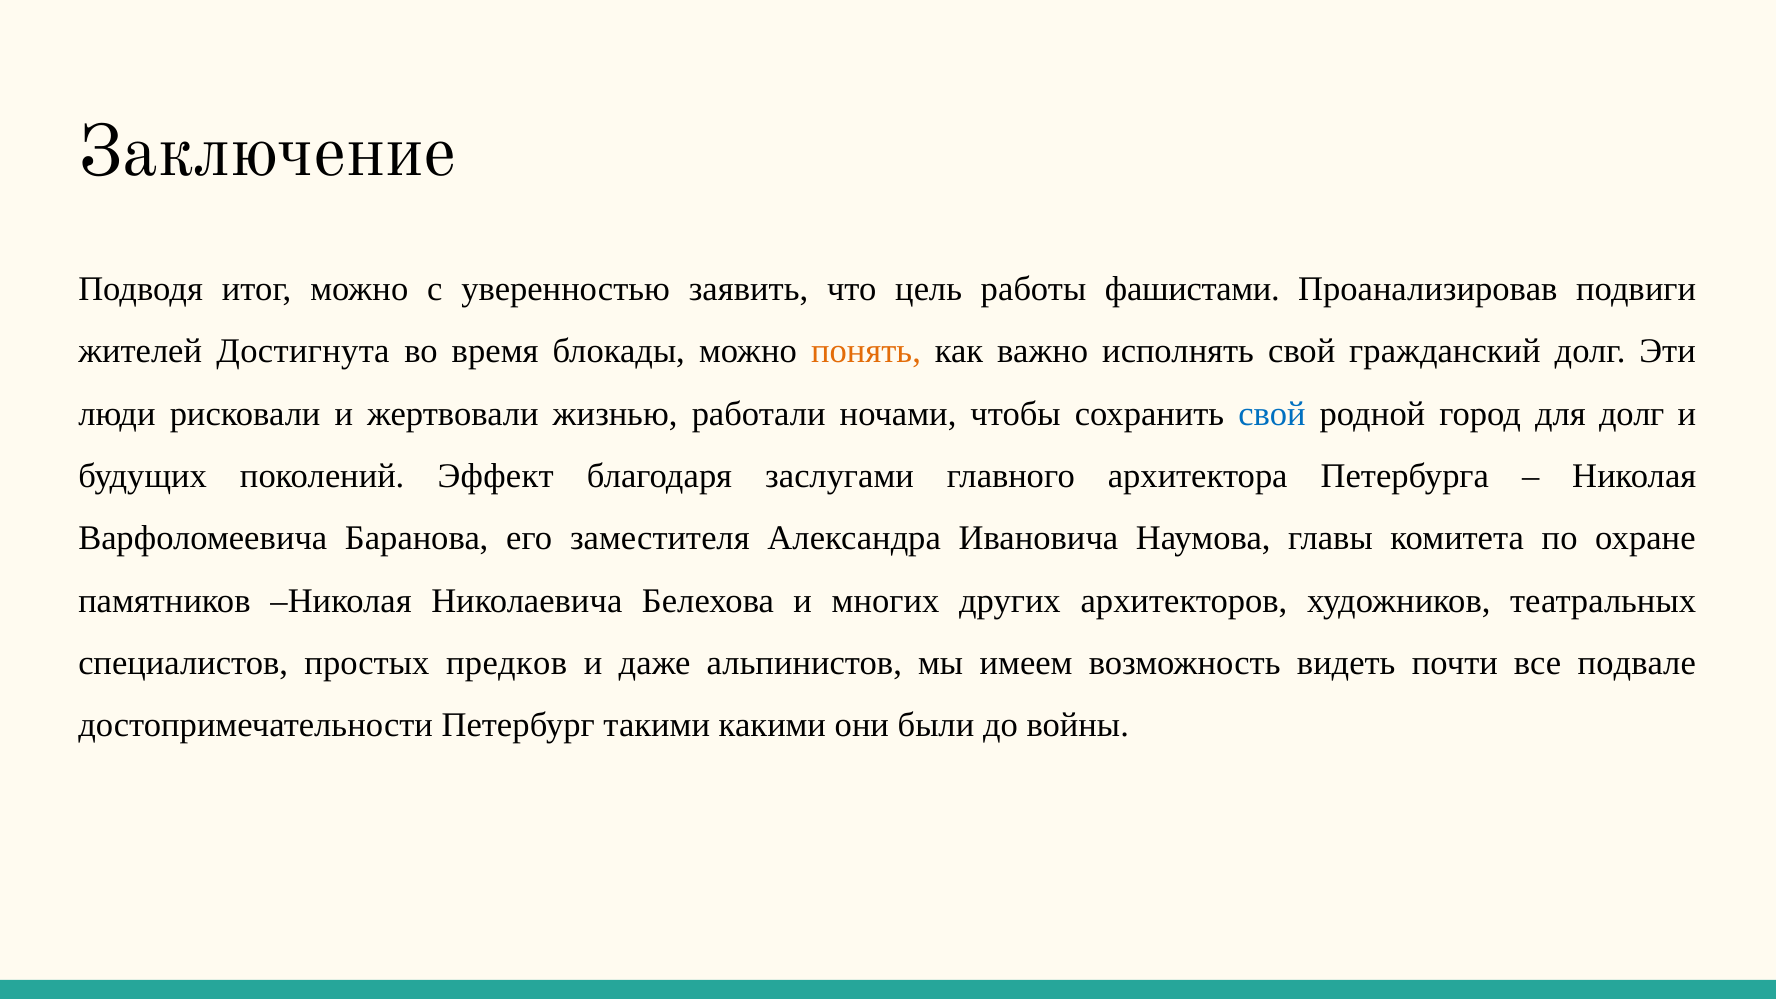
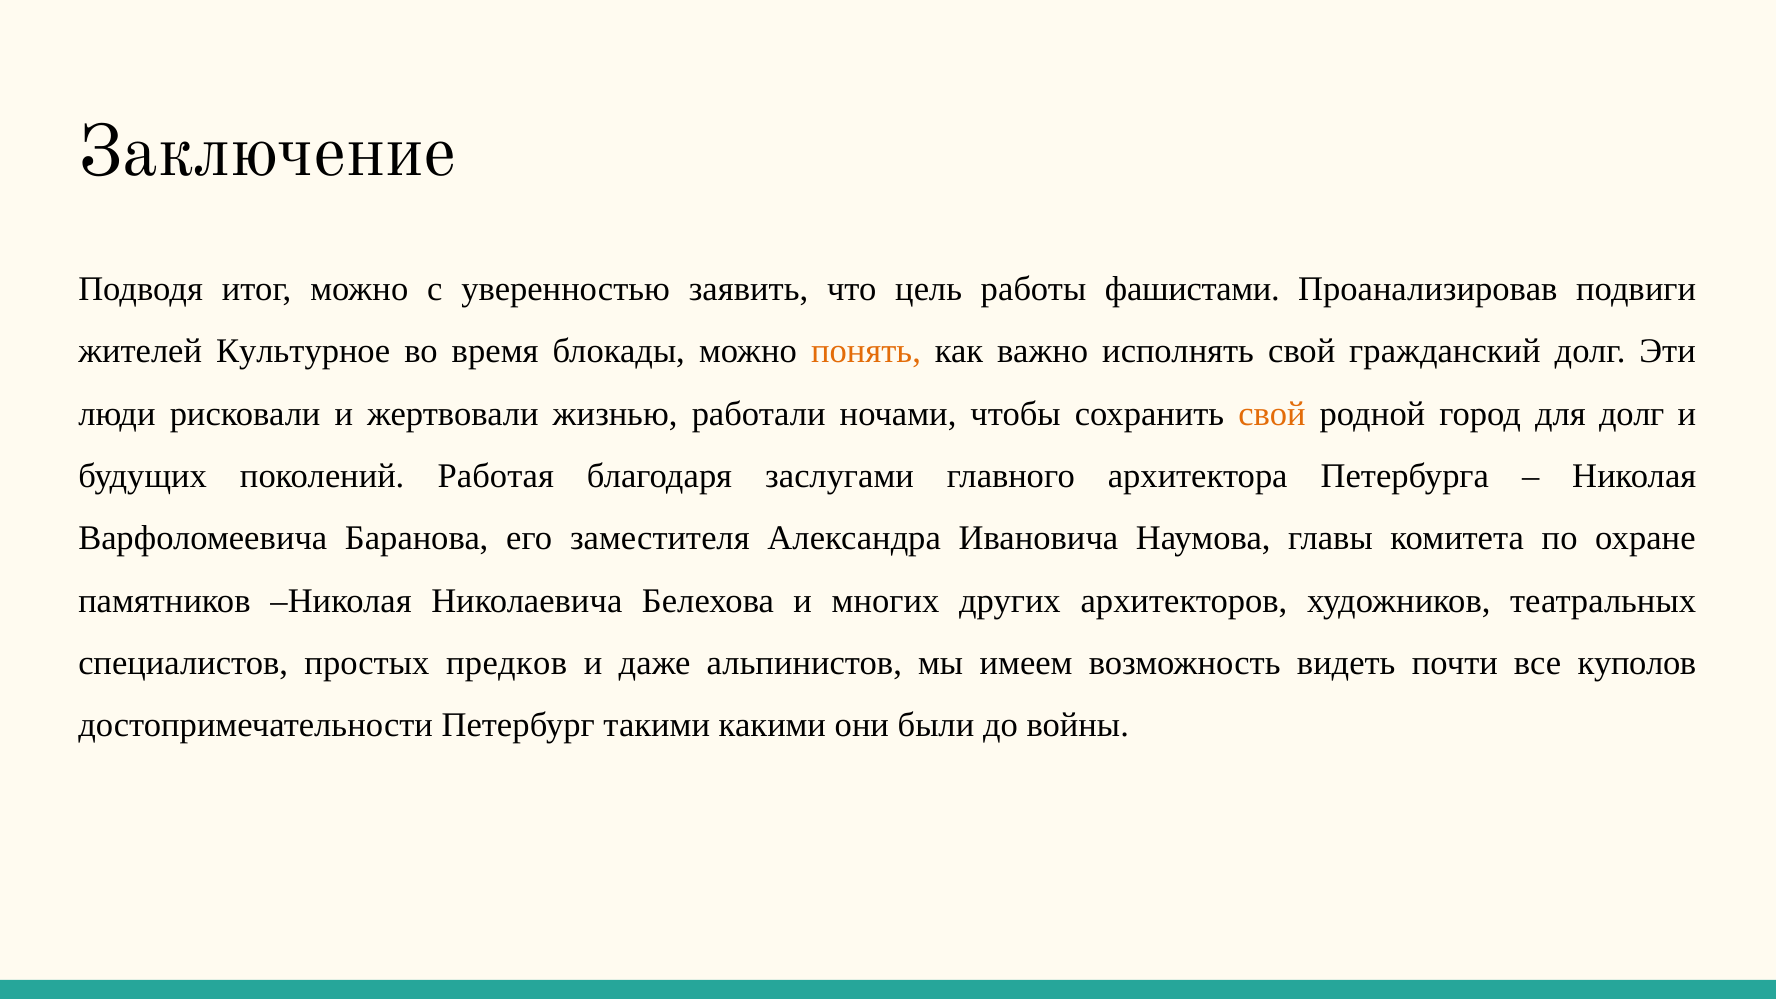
Достигнута: Достигнута -> Культурное (303, 352)
свой colour: blue -> orange (1272, 414)
Эффект: Эффект -> Работая (496, 476)
подвале: подвале -> куполов (1637, 663)
